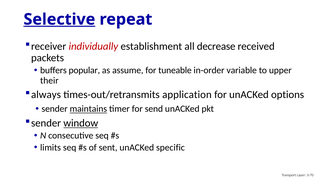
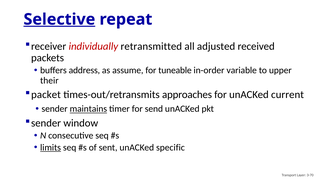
establishment: establishment -> retransmitted (151, 46)
decrease: decrease -> adjusted (216, 46)
popular: popular -> address (84, 70)
always: always -> packet (46, 95)
application: application -> approaches (187, 95)
options: options -> current (288, 95)
window underline: present -> none (81, 123)
limits underline: none -> present (51, 148)
